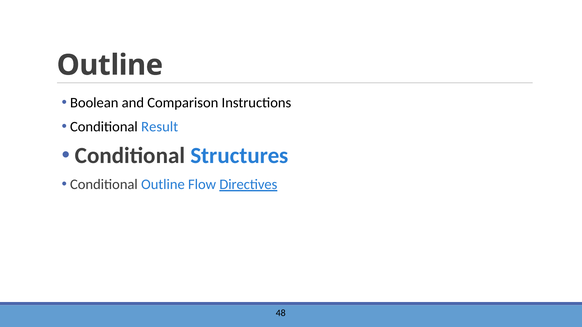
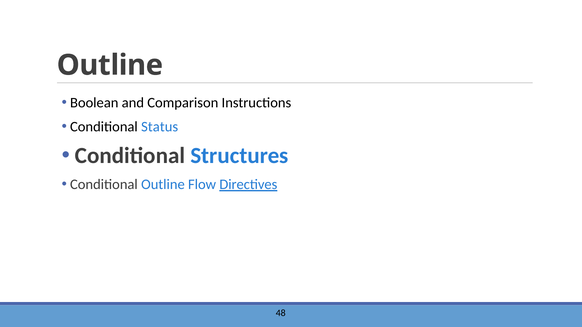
Result: Result -> Status (160, 127)
